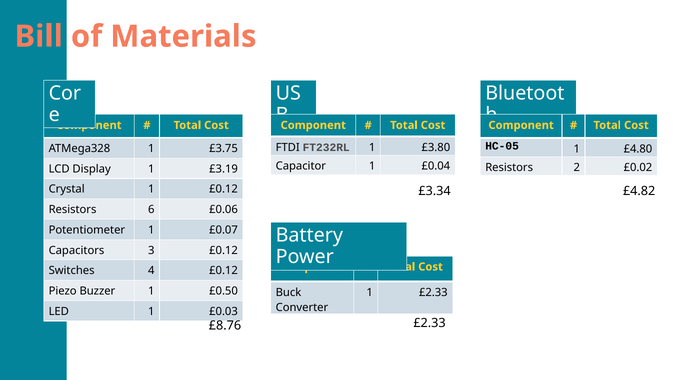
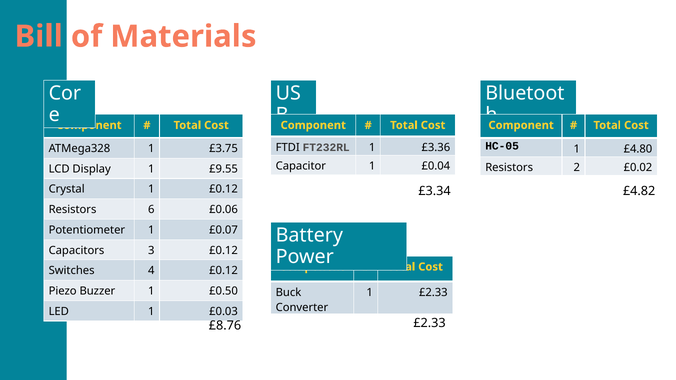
£3.80: £3.80 -> £3.36 (436, 147)
£3.19: £3.19 -> £9.55 (224, 169)
